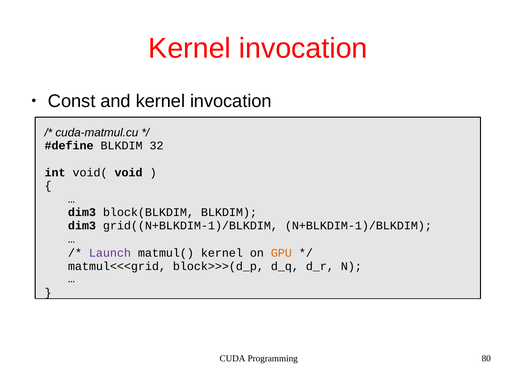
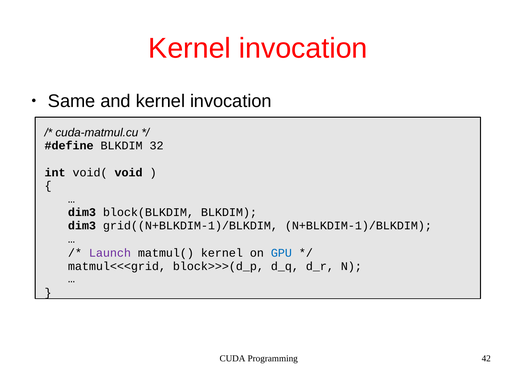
Const: Const -> Same (72, 101)
GPU colour: orange -> blue (281, 253)
80: 80 -> 42 (486, 358)
